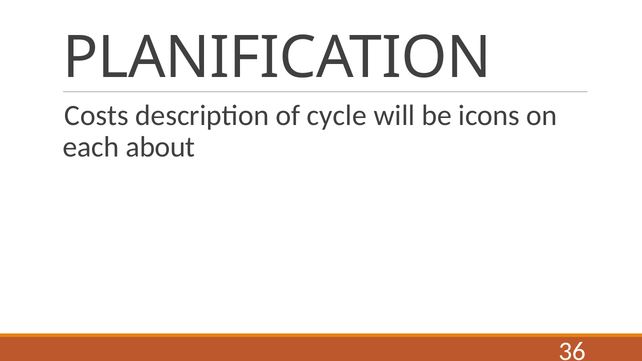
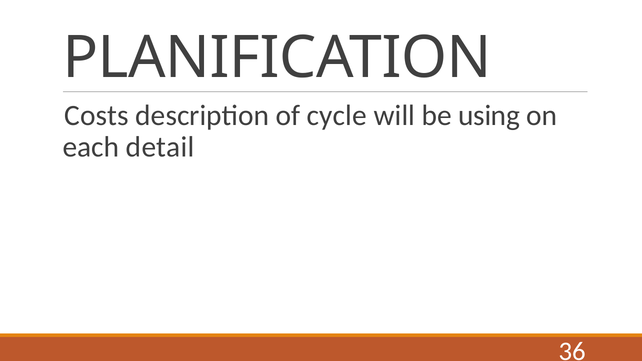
icons: icons -> using (489, 115)
about: about -> detail (160, 147)
